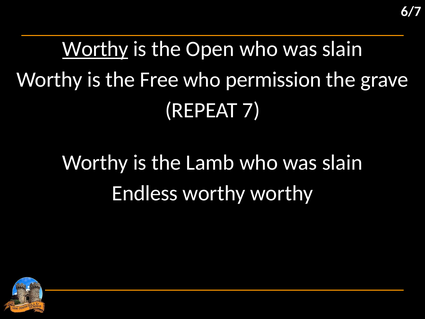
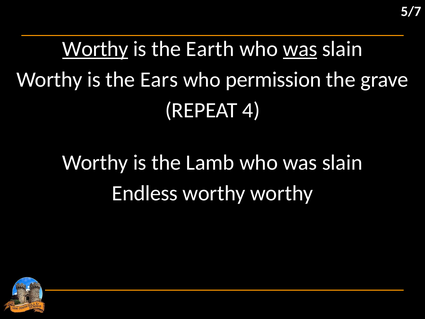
6/7: 6/7 -> 5/7 (411, 12)
Open: Open -> Earth (210, 49)
was underline: none -> present (300, 49)
Free: Free -> Ears (159, 80)
7: 7 -> 4 (251, 110)
